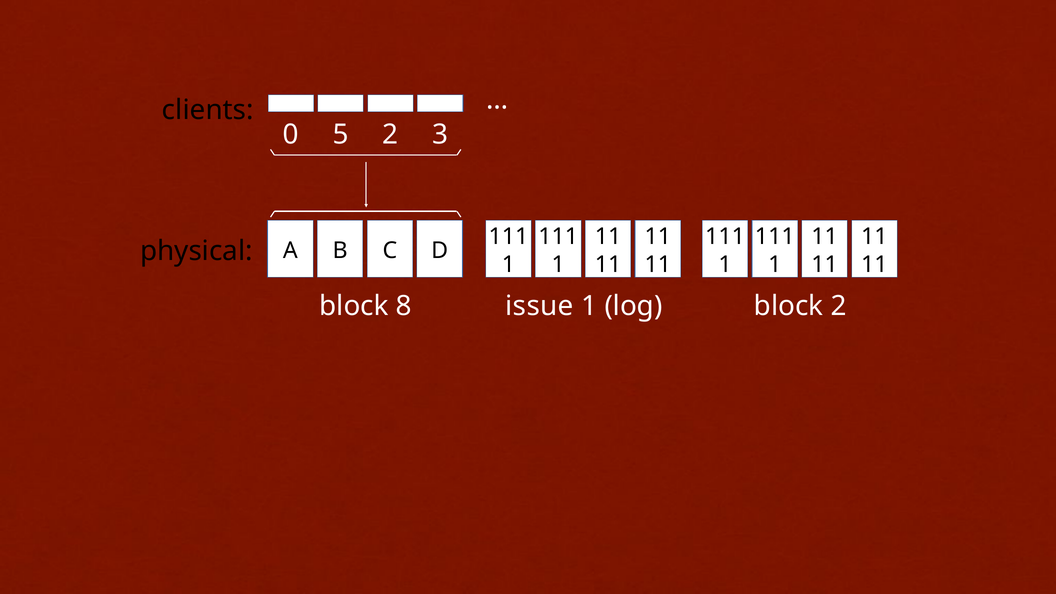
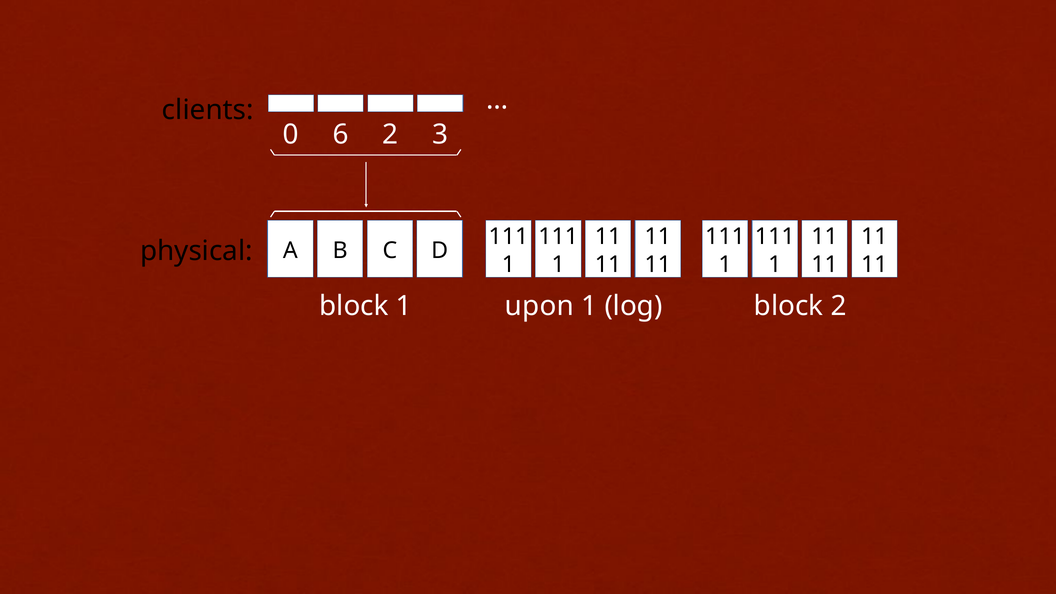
5: 5 -> 6 (341, 135)
block 8: 8 -> 1 (404, 306)
issue: issue -> upon (539, 306)
